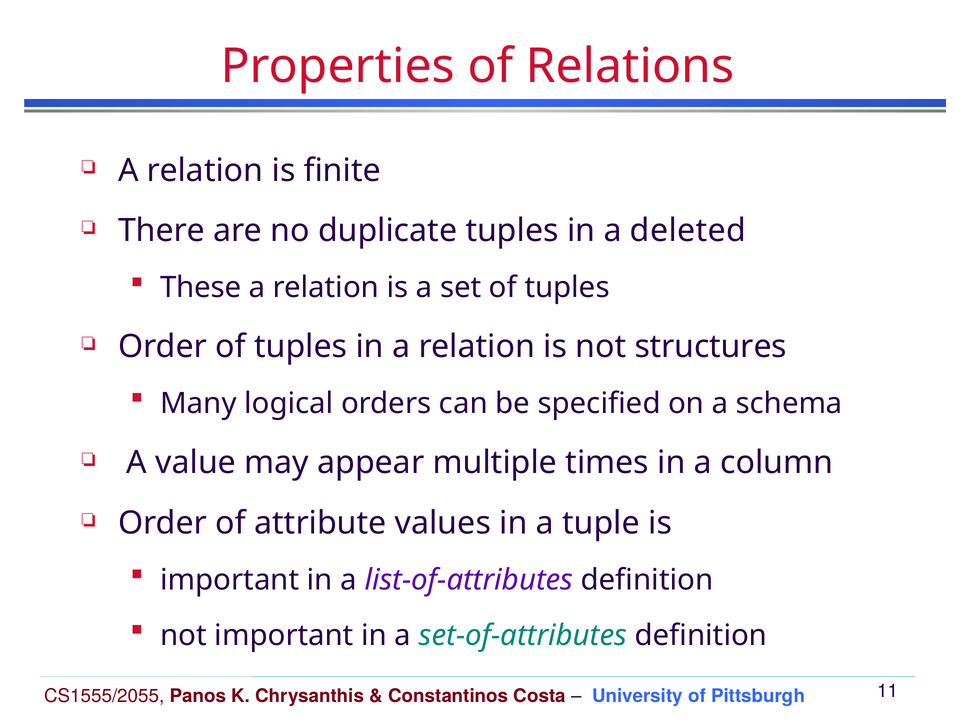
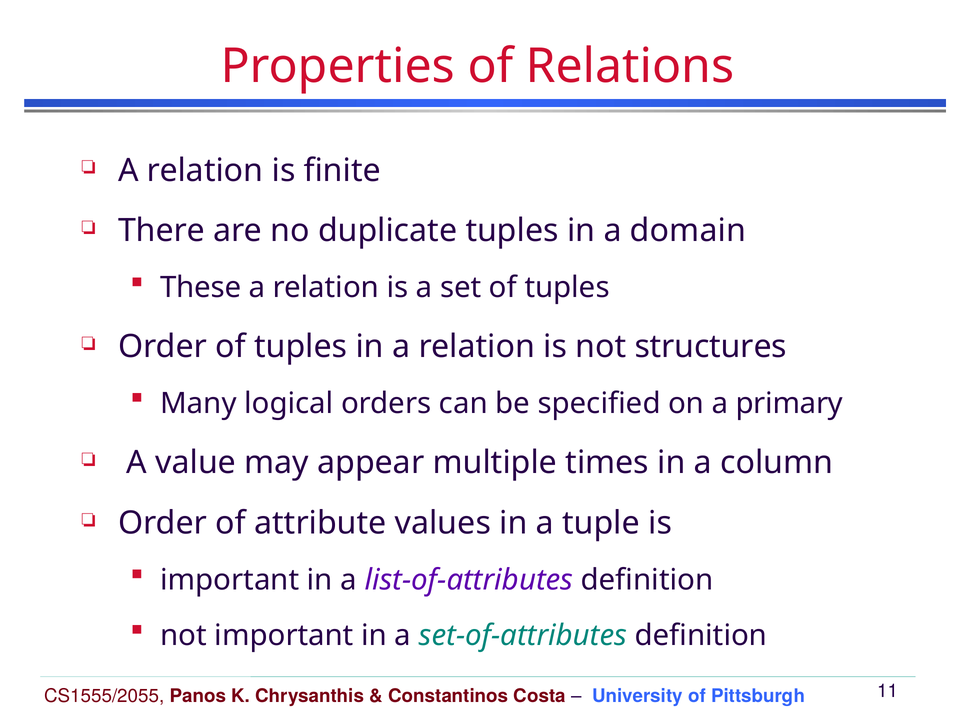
deleted: deleted -> domain (688, 231)
schema: schema -> primary (789, 403)
